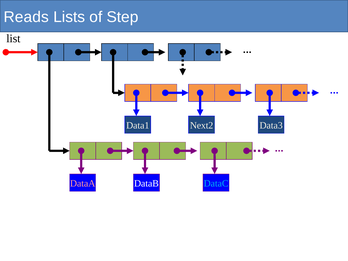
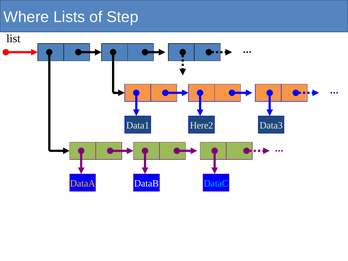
Reads: Reads -> Where (26, 17)
Next2: Next2 -> Here2 (202, 125)
DataA colour: pink -> yellow (83, 183)
